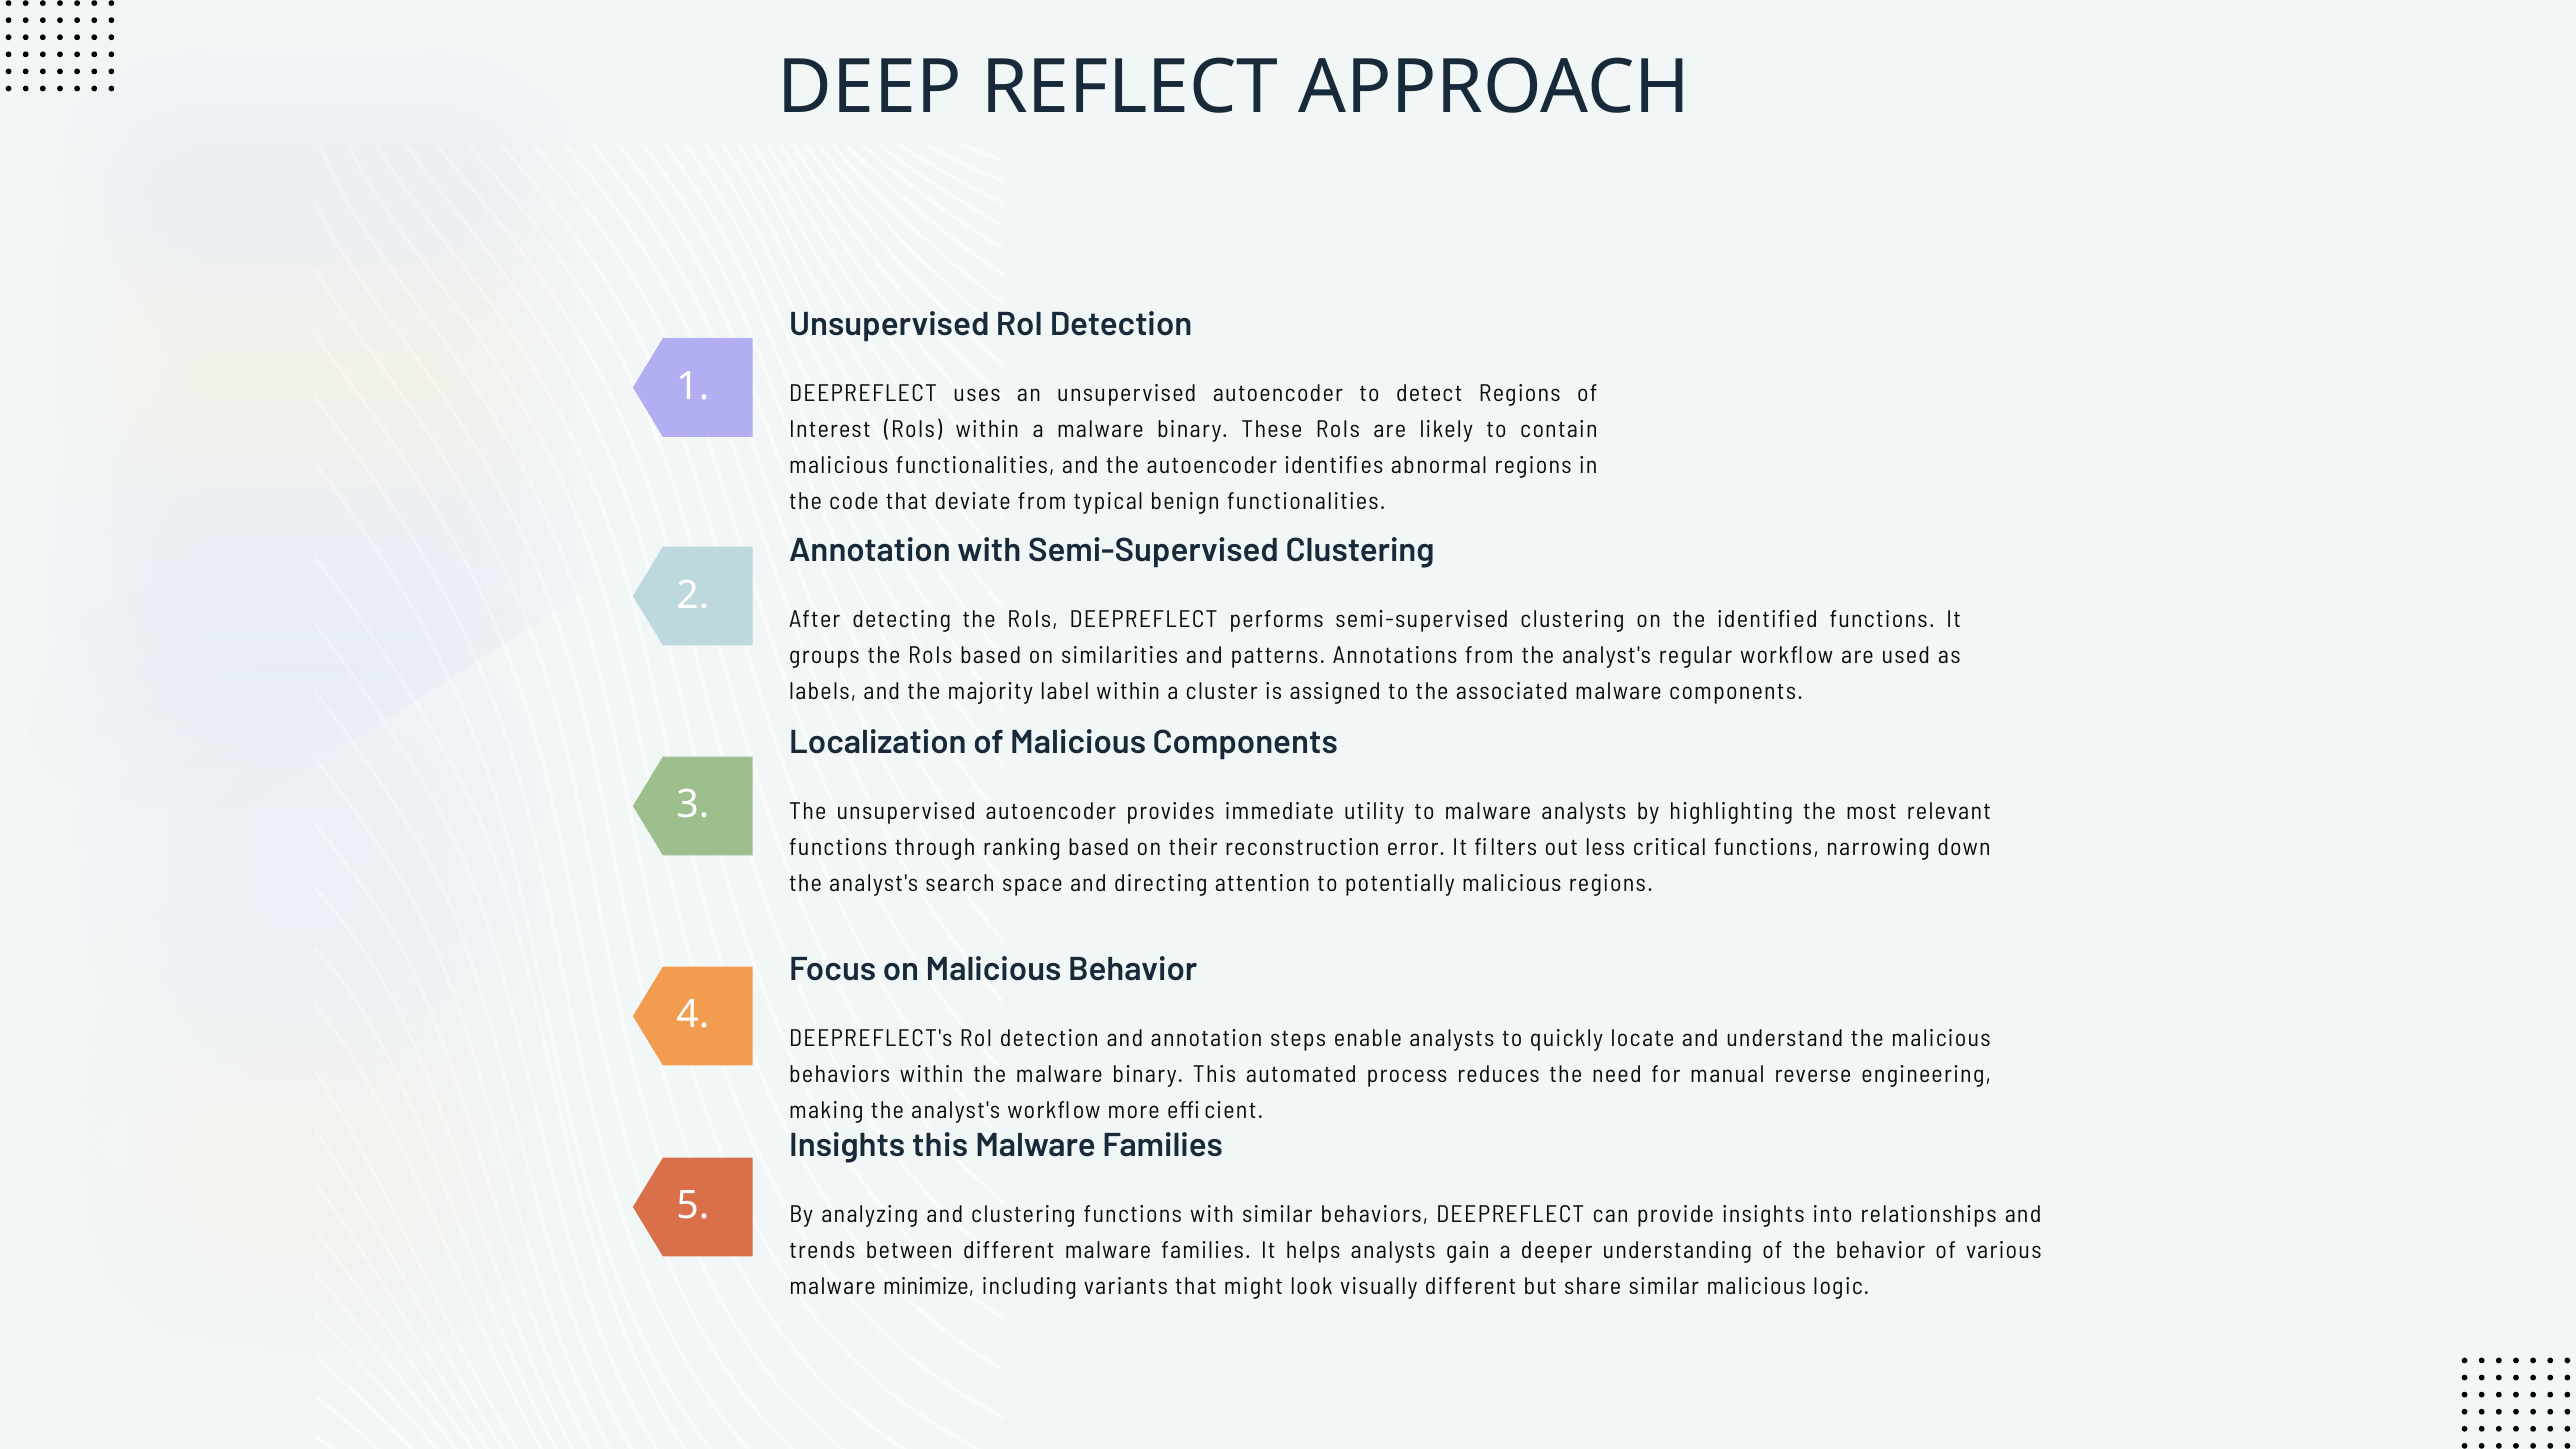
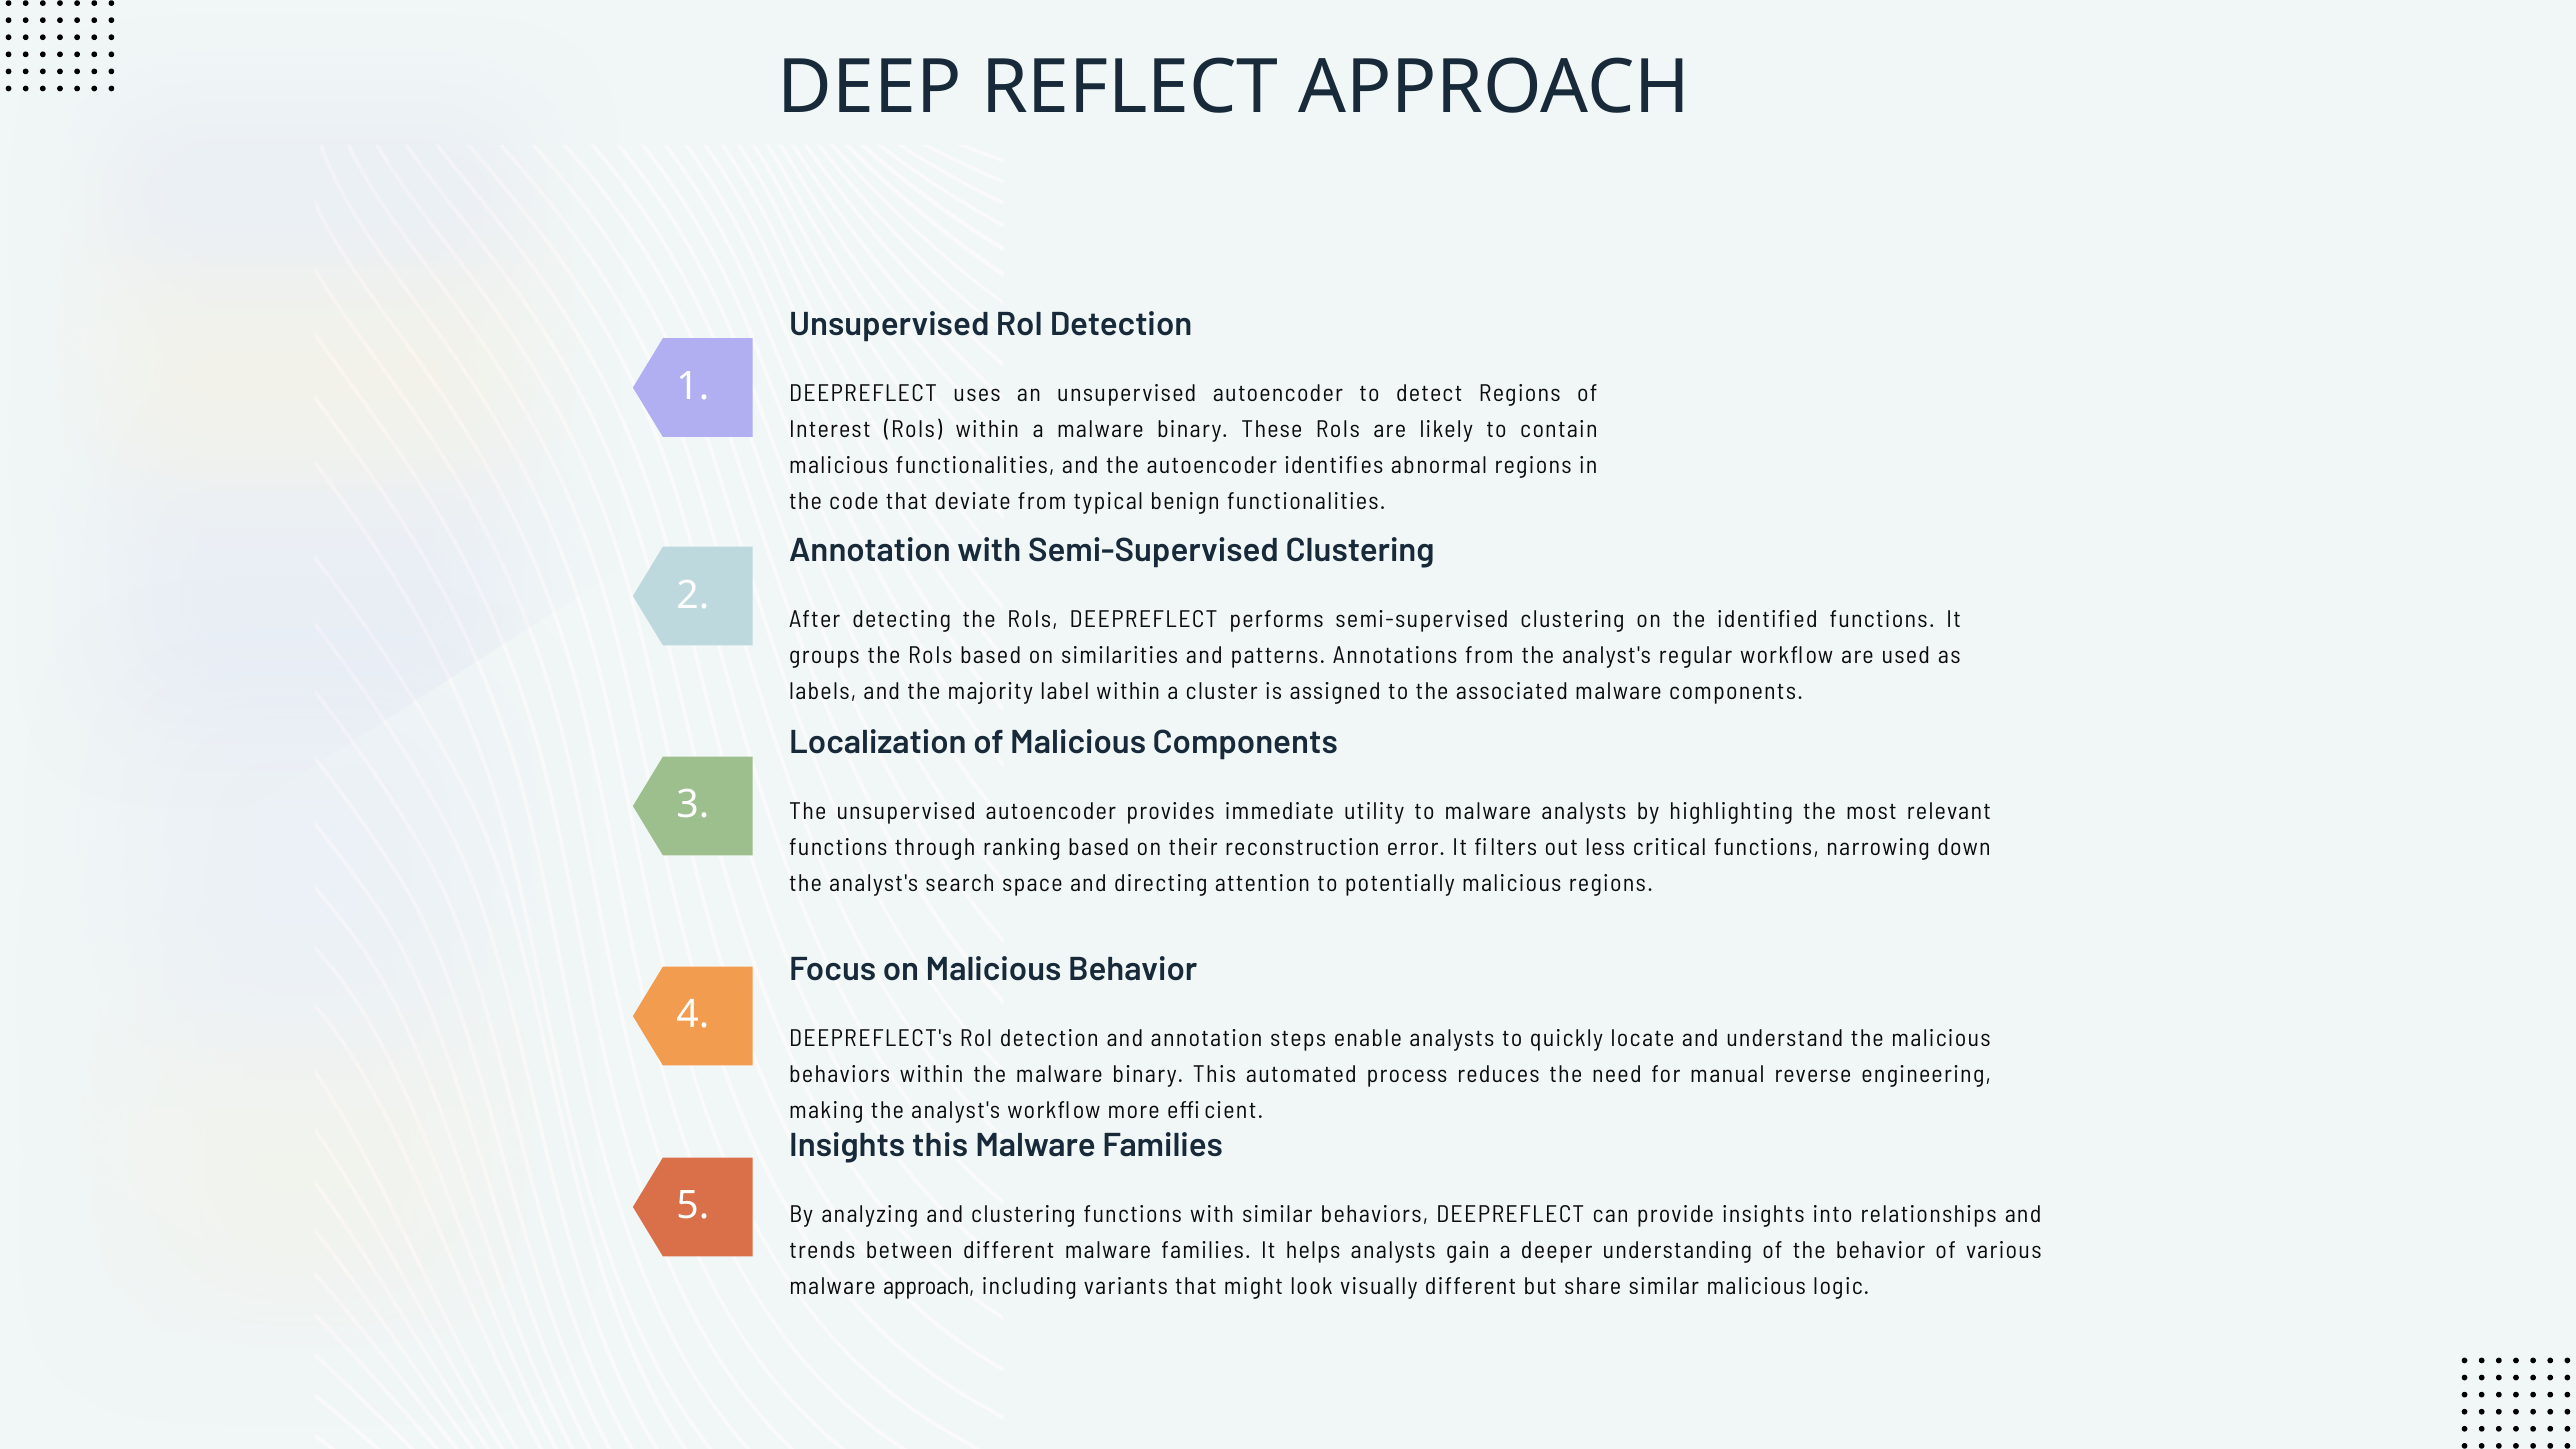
malware minimize: minimize -> approach (929, 1287)
